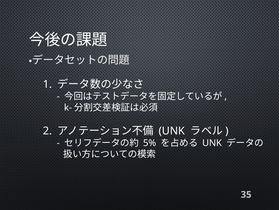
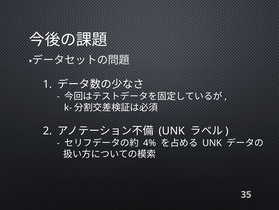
5%: 5% -> 4% (150, 142)
